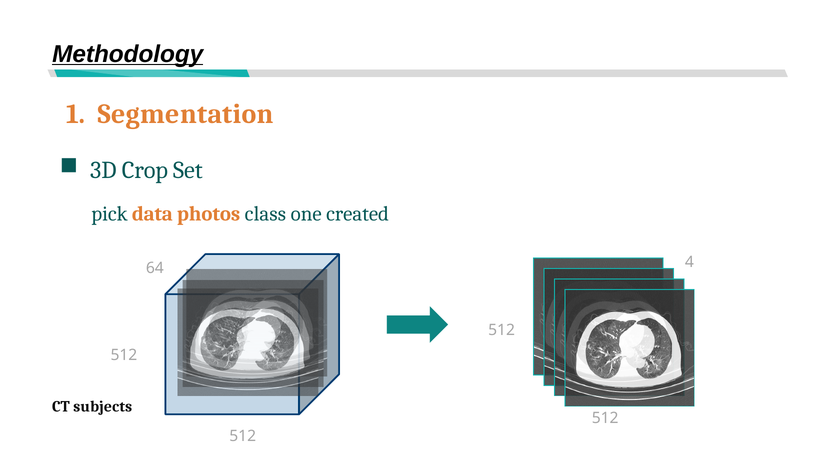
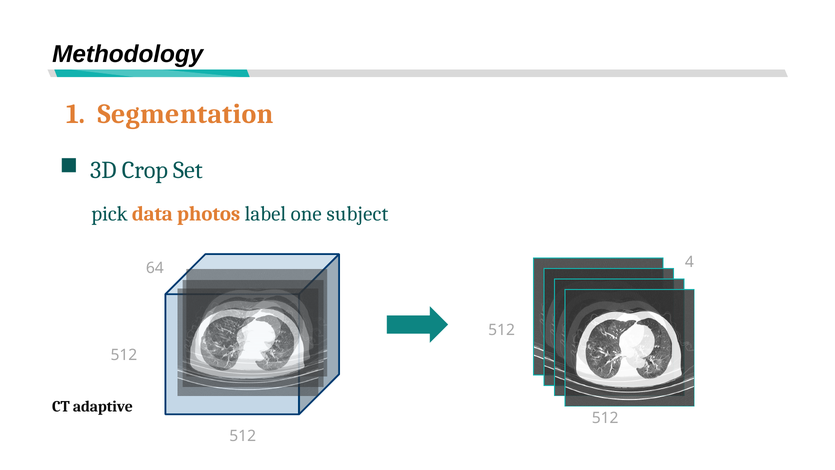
Methodology underline: present -> none (128, 54)
class: class -> label (265, 214)
created: created -> subject (357, 214)
subjects: subjects -> adaptive (103, 406)
